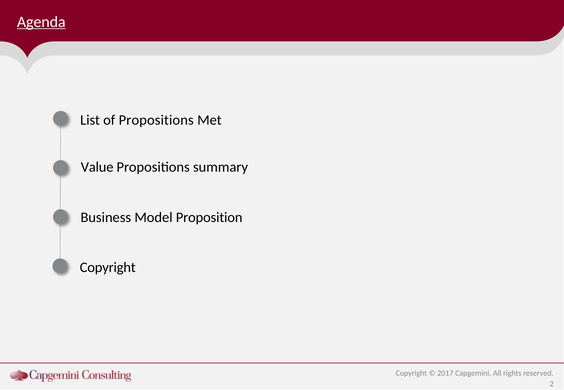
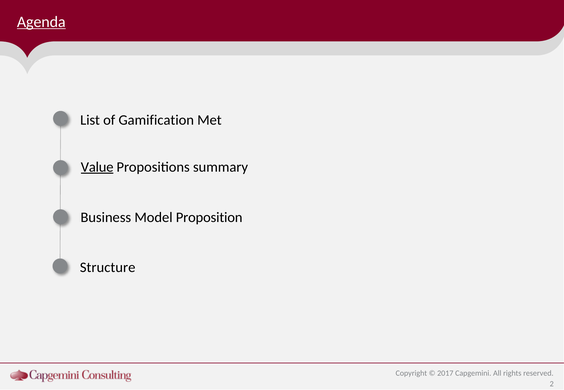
of Propositions: Propositions -> Gamification (156, 120)
Value underline: none -> present (97, 167)
Copyright: Copyright -> Structure (108, 268)
